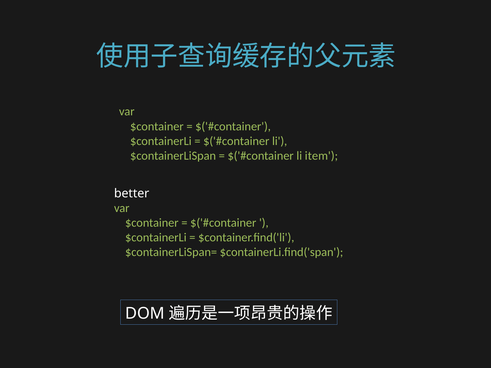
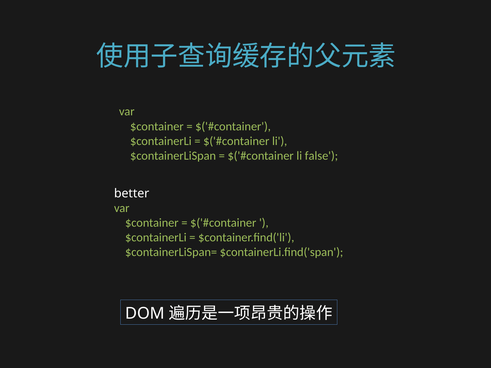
item: item -> false (321, 156)
